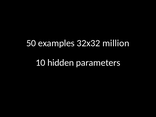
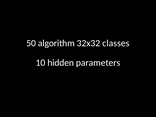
examples: examples -> algorithm (56, 43)
million: million -> classes (116, 43)
